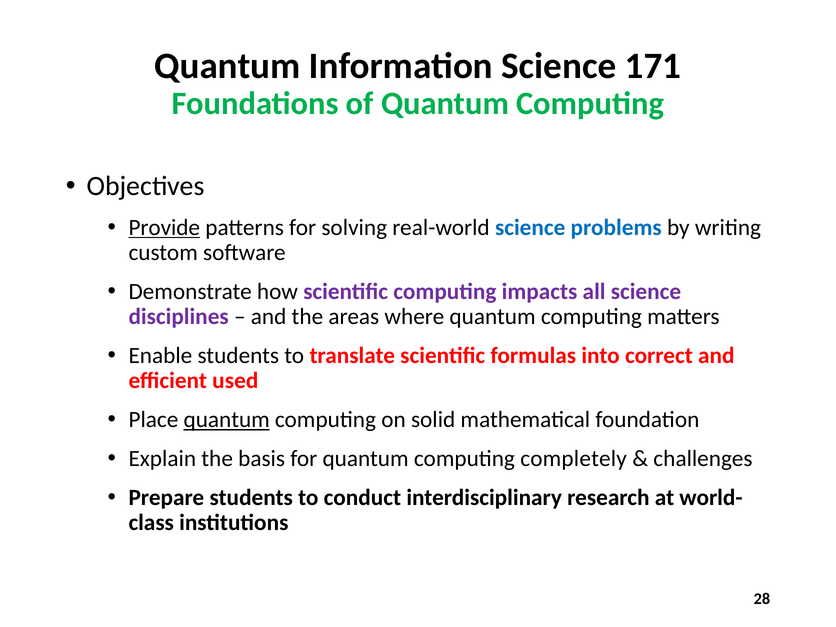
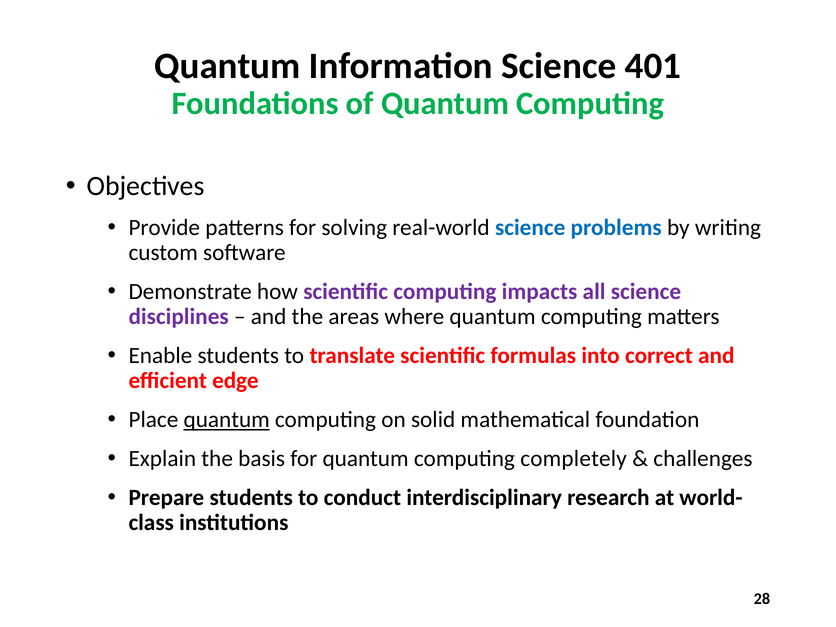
171: 171 -> 401 (653, 66)
Provide underline: present -> none (164, 227)
used: used -> edge (235, 381)
